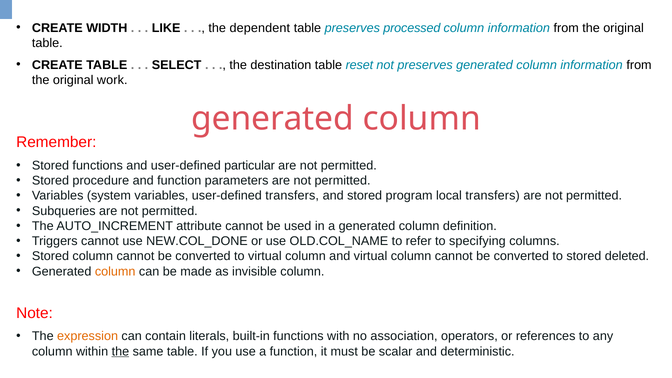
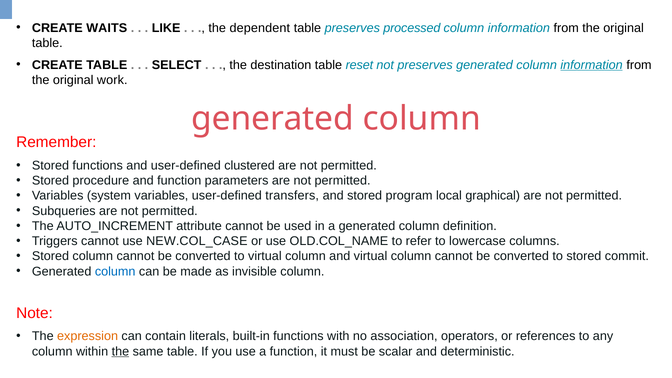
WIDTH: WIDTH -> WAITS (107, 28)
information underline: none -> present (592, 65)
particular: particular -> clustered (250, 166)
local transfers: transfers -> graphical (493, 196)
NEW.COL_DONE: NEW.COL_DONE -> NEW.COL_CASE (197, 241)
specifying: specifying -> lowercase (477, 241)
deleted: deleted -> commit (627, 256)
column colour: orange -> blue (115, 271)
